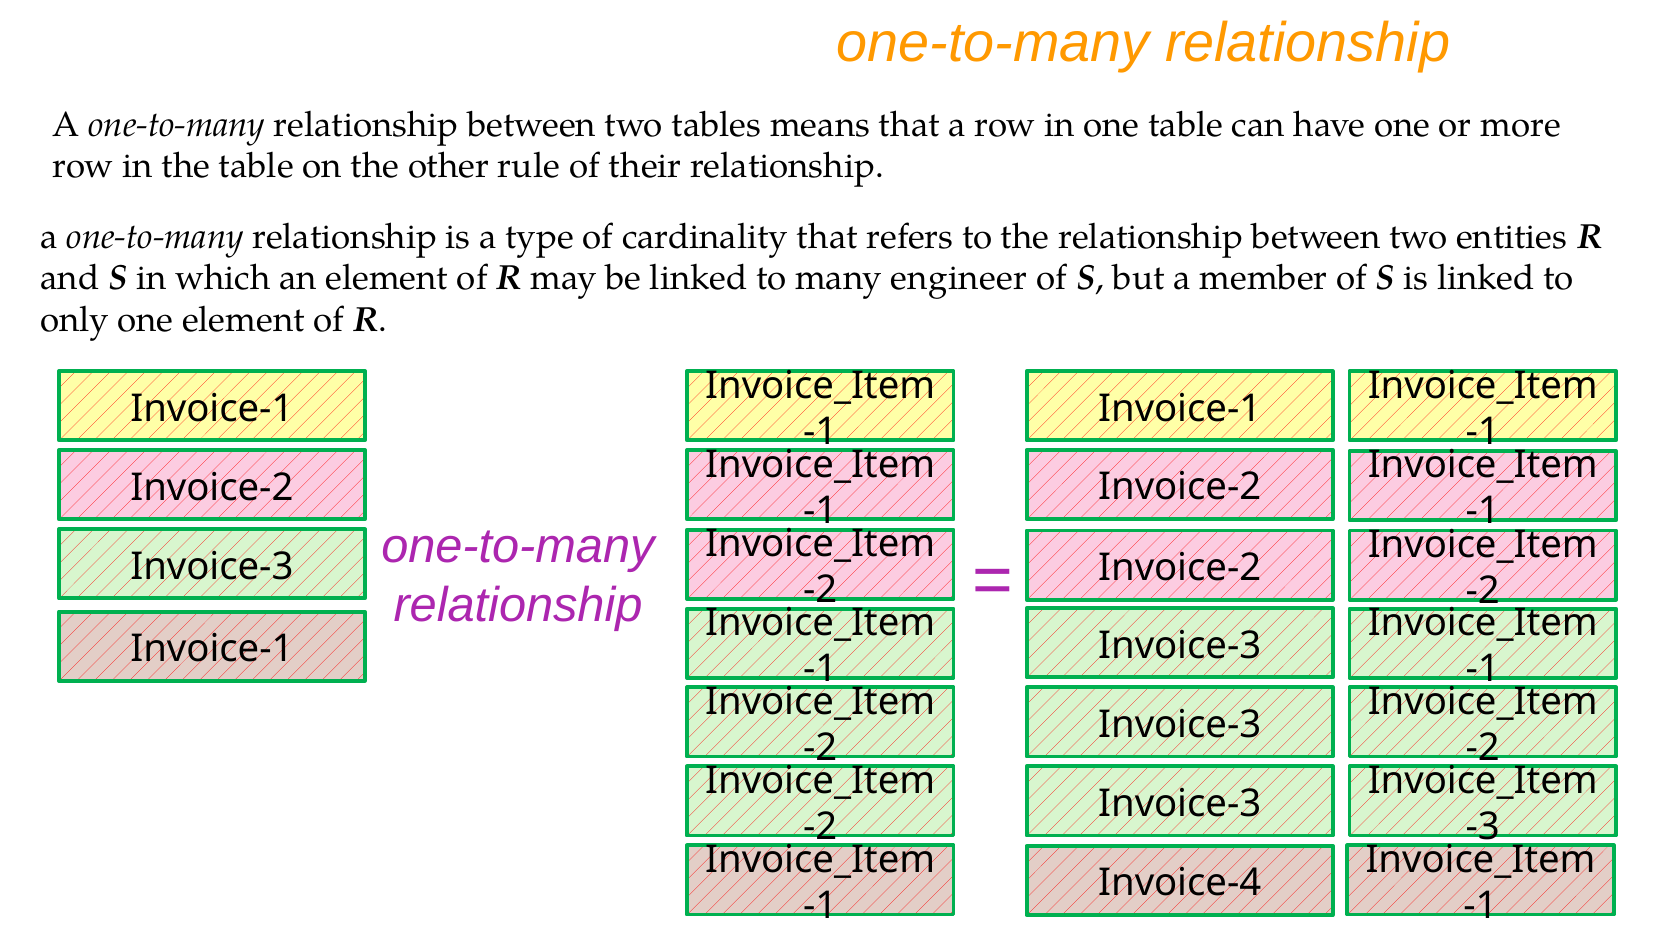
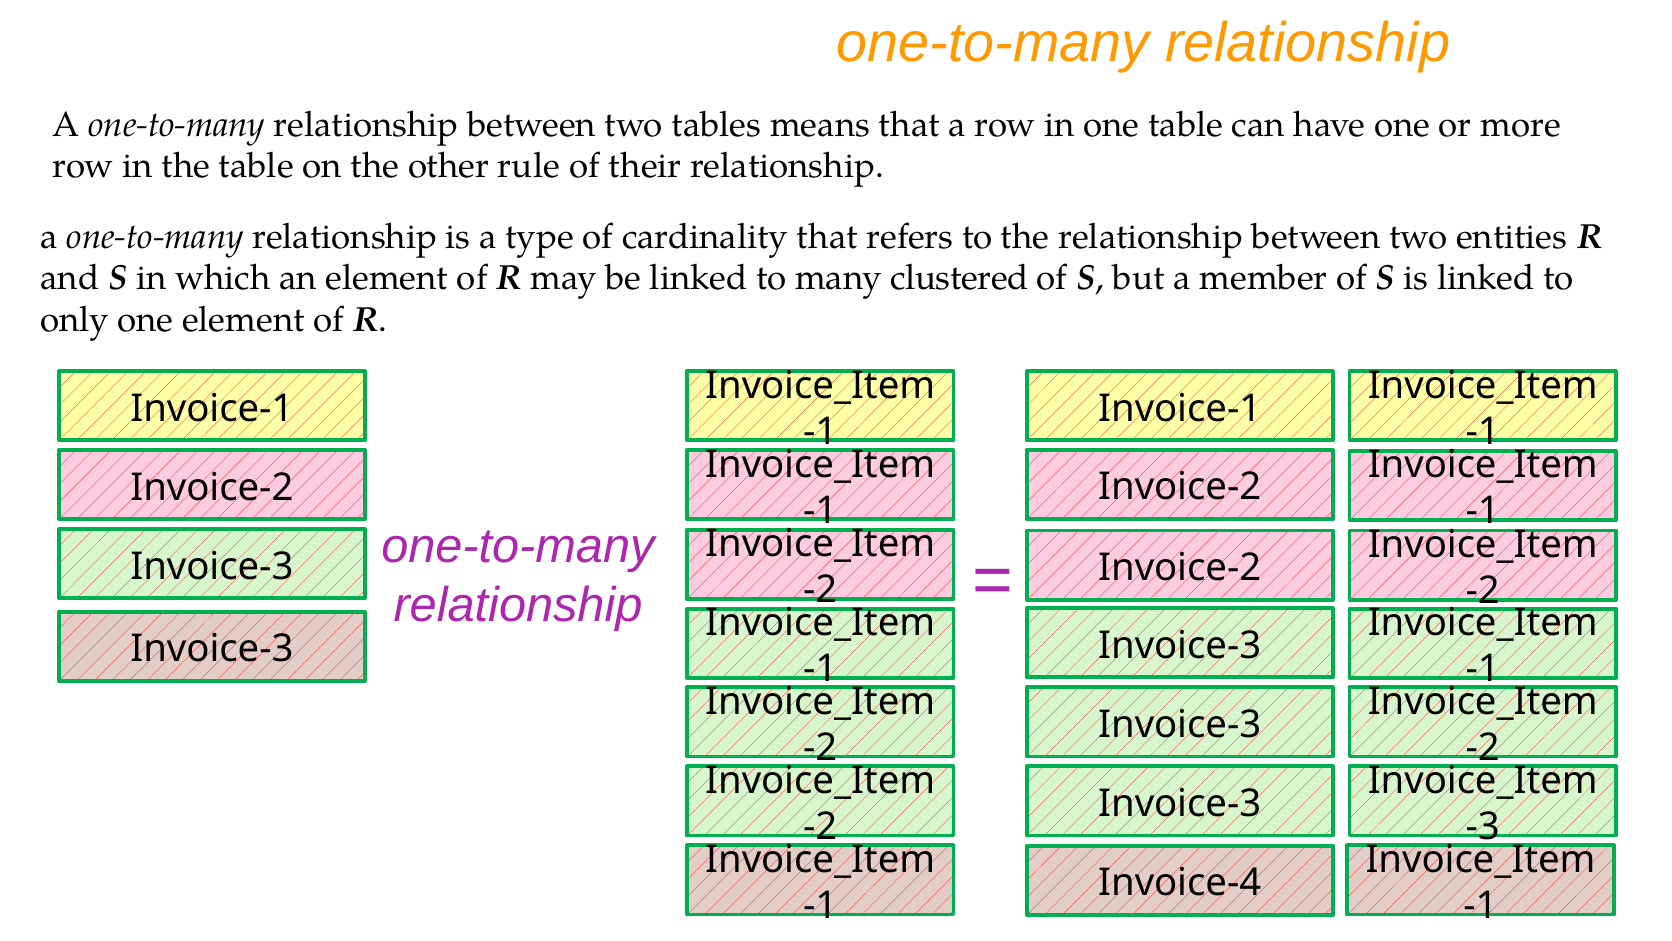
engineer: engineer -> clustered (959, 278)
Invoice-1: Invoice-1 -> Invoice-3 (212, 649)
